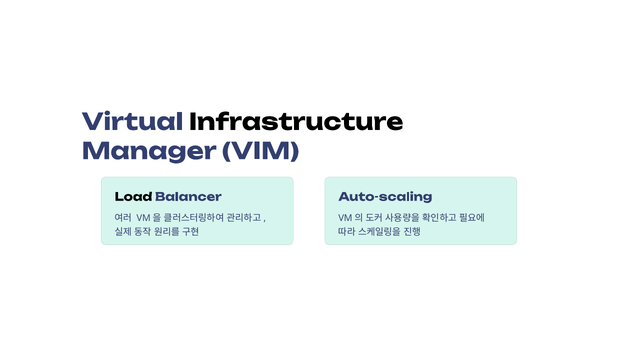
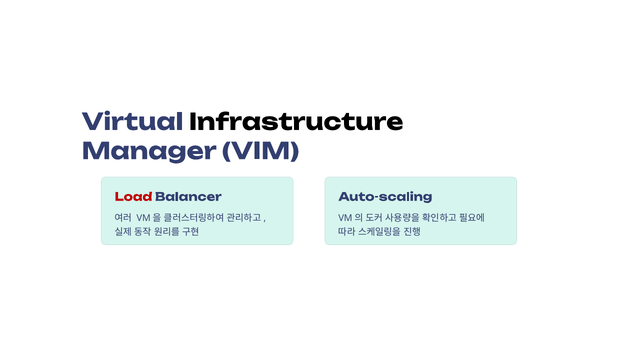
Load colour: black -> red (133, 197)
